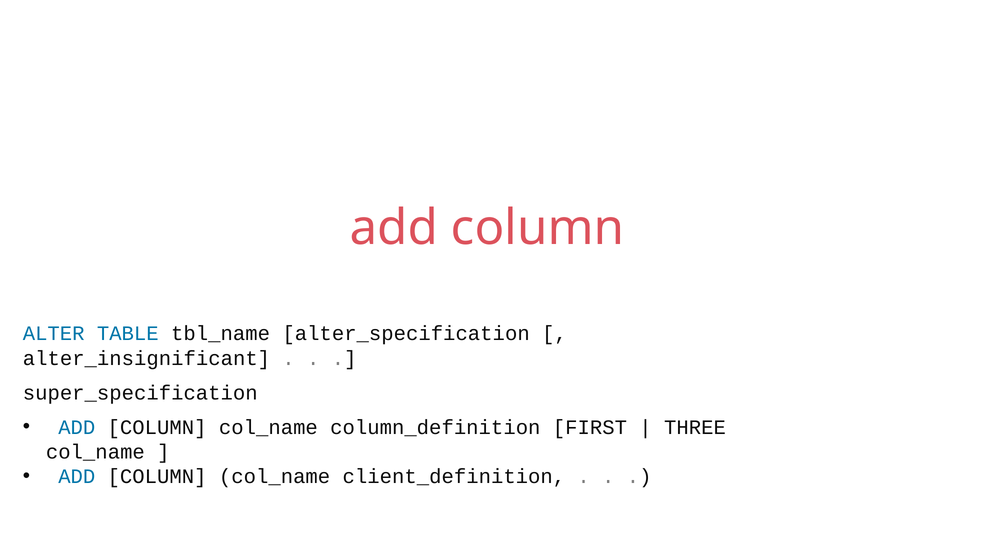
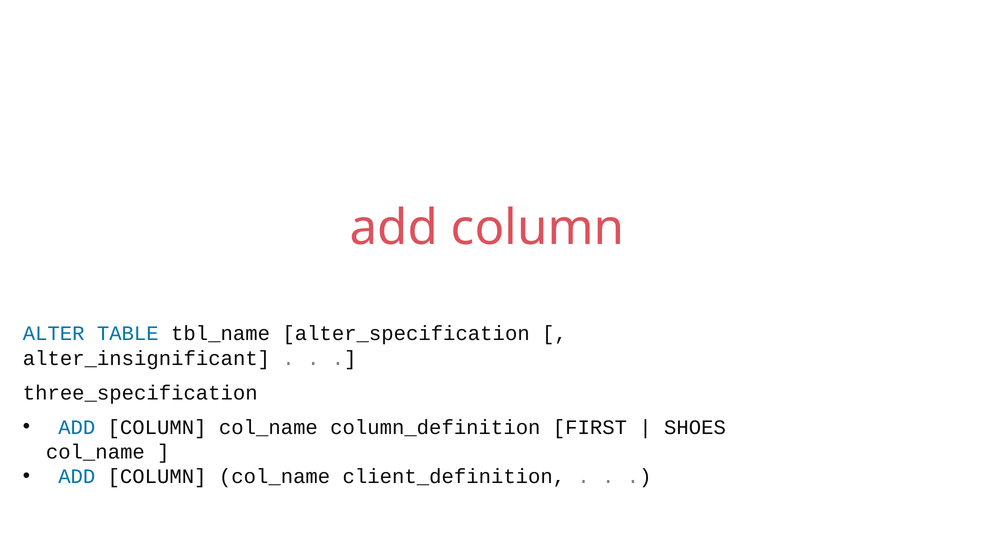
super_specification: super_specification -> three_specification (140, 393)
THREE: THREE -> SHOES (695, 427)
